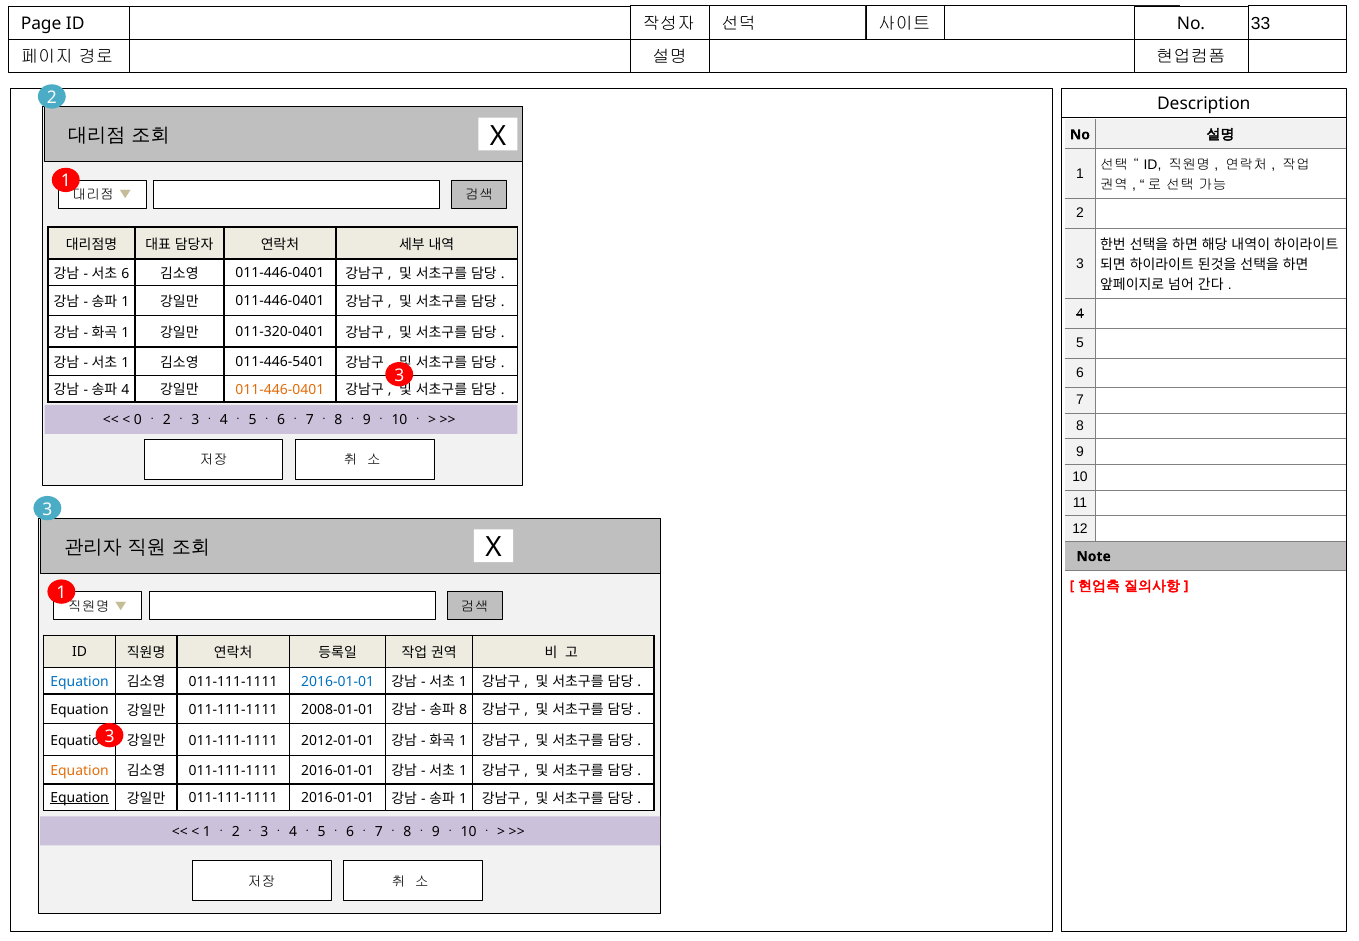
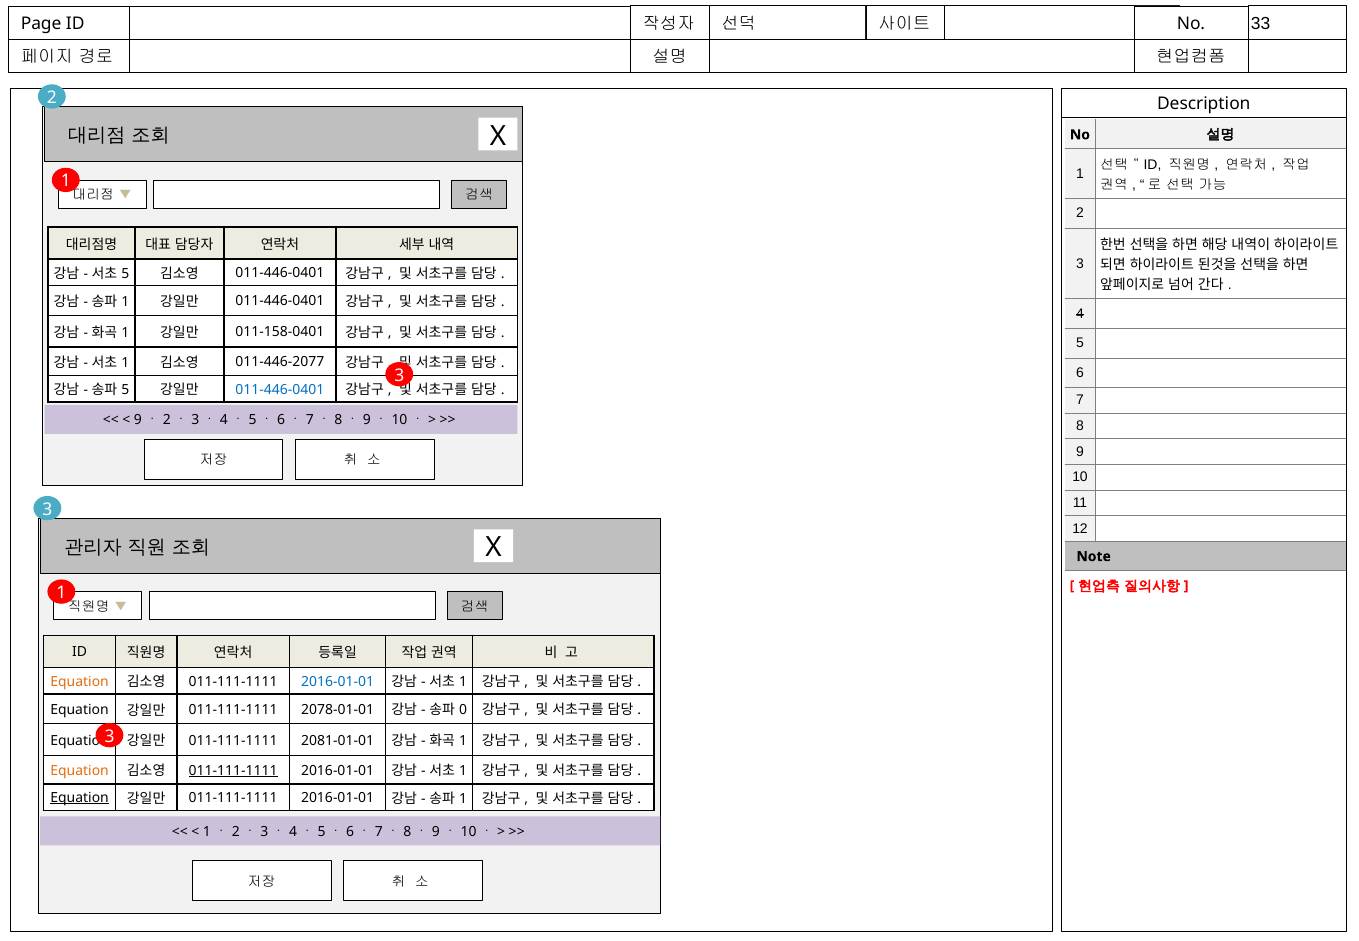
6: 6 -> 5 (125, 274)
011-320-0401: 011-320-0401 -> 011-158-0401 (280, 332)
011-446-5401: 011-446-5401 -> 011-446-2077 (280, 362)
4: 4 -> 5 (125, 390)
011-446-0401 colour: orange -> blue (280, 389)
0: 0 -> 9 (138, 420)
Equation colour: blue -> orange (80, 681)
2008-01-01: 2008-01-01 -> 2078-01-01 (338, 710)
8: 8 -> 0 (463, 710)
2012-01-01: 2012-01-01 -> 2081-01-01 (338, 740)
011-111-1111 underline: none -> present (233, 770)
